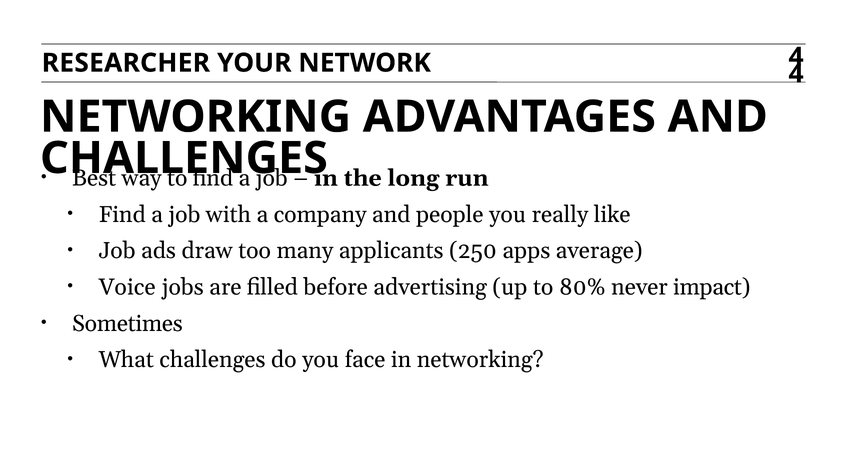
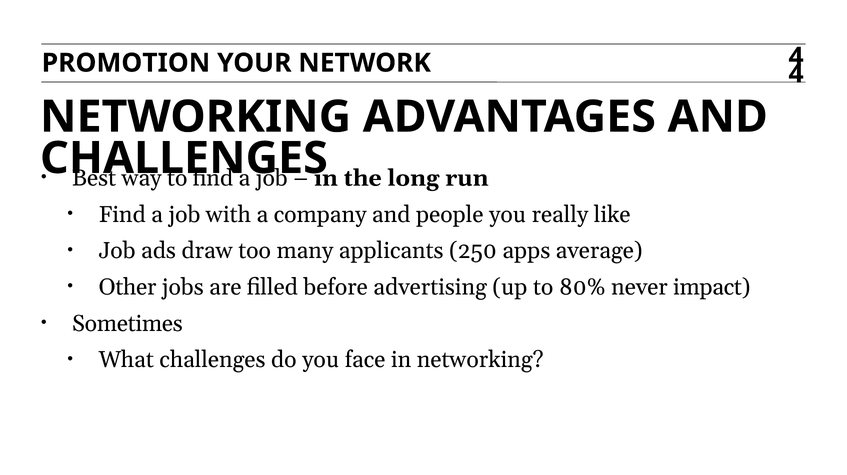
RESEARCHER: RESEARCHER -> PROMOTION (126, 63)
Voice: Voice -> Other (128, 288)
